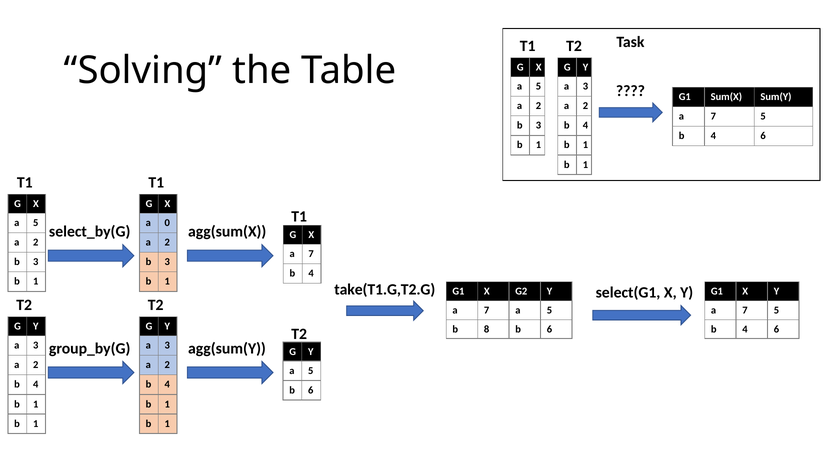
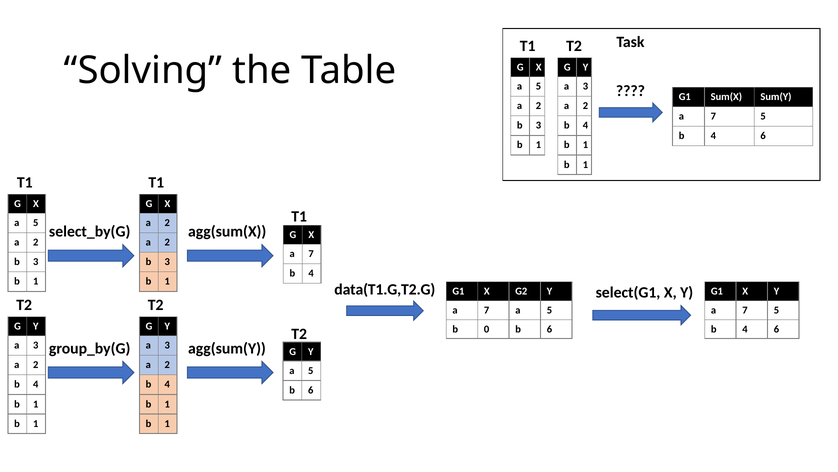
0: 0 -> 2 (167, 223)
take(T1.G,T2.G: take(T1.G,T2.G -> data(T1.G,T2.G (385, 289)
8: 8 -> 0 (487, 329)
